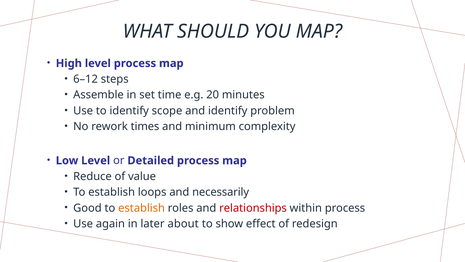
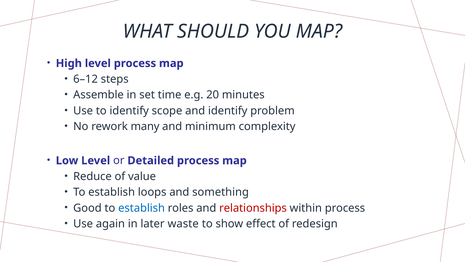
times: times -> many (145, 126)
necessarily: necessarily -> something (221, 192)
establish colour: orange -> blue (142, 208)
about: about -> waste (183, 223)
